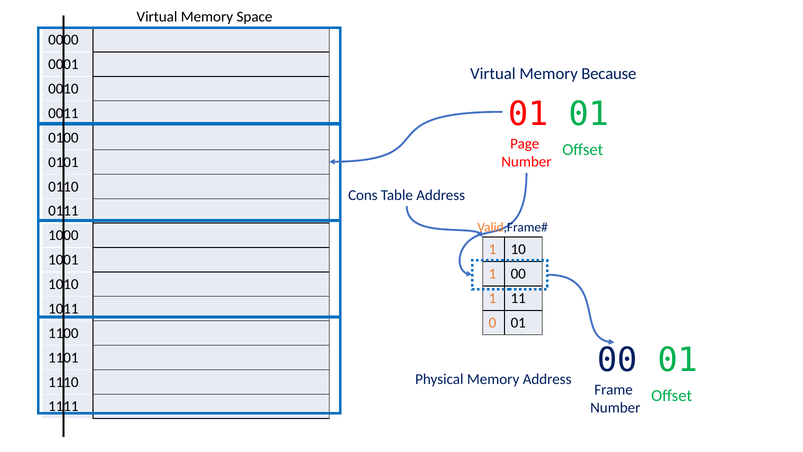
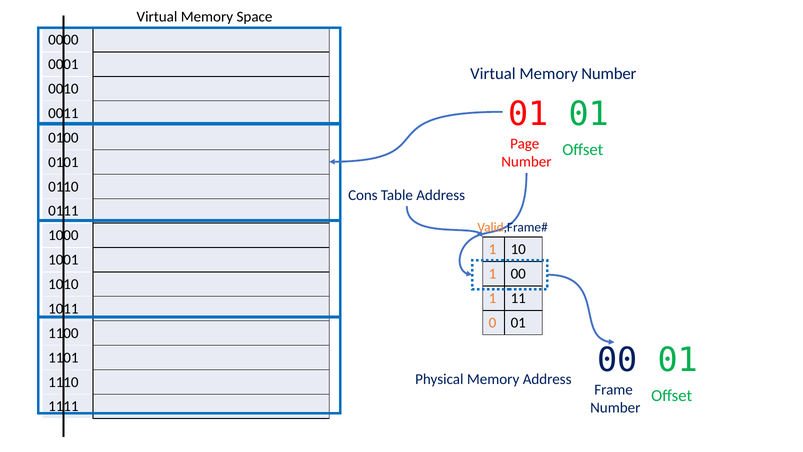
Memory Because: Because -> Number (609, 74)
